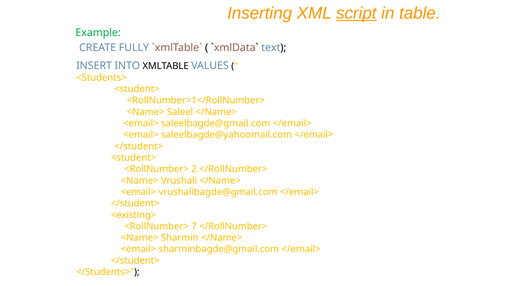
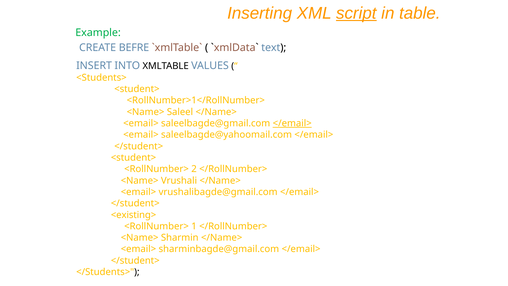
FULLY: FULLY -> BEFRE (134, 48)
</email> underline: none -> present (292, 123)
7: 7 -> 1 (194, 226)
